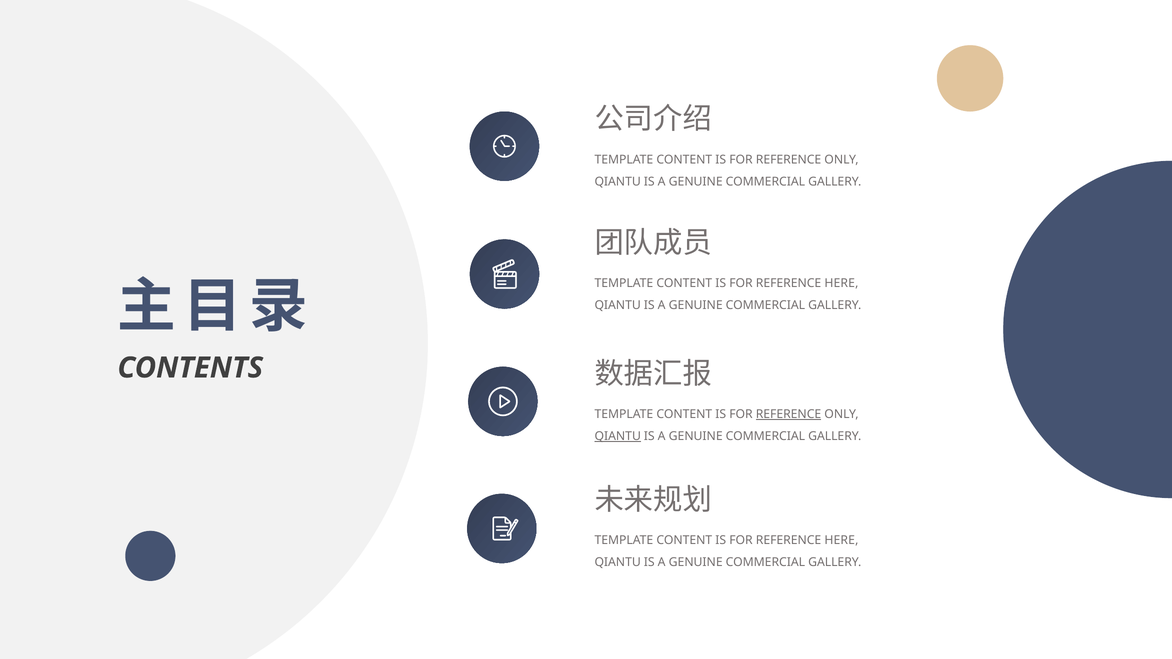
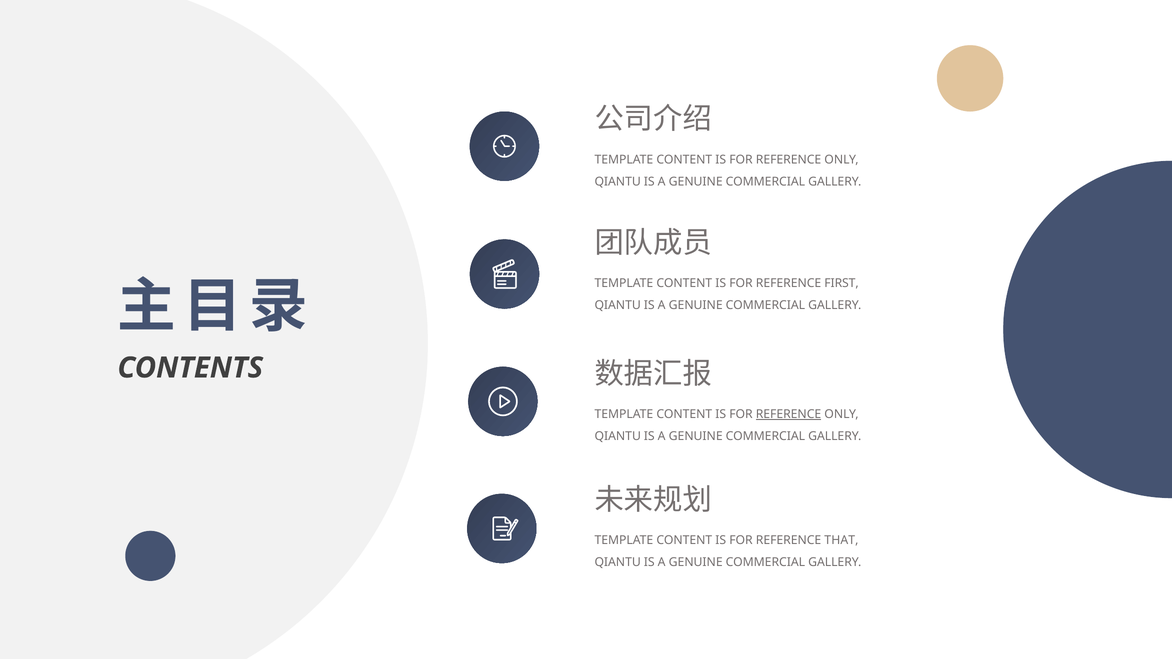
HERE: HERE -> FIRST (842, 283)
QIANTU underline: present -> none (618, 437)
HERE: HERE -> THAT (841, 540)
